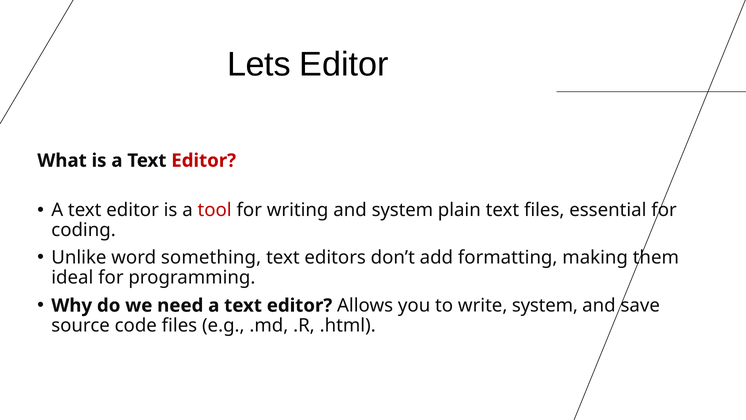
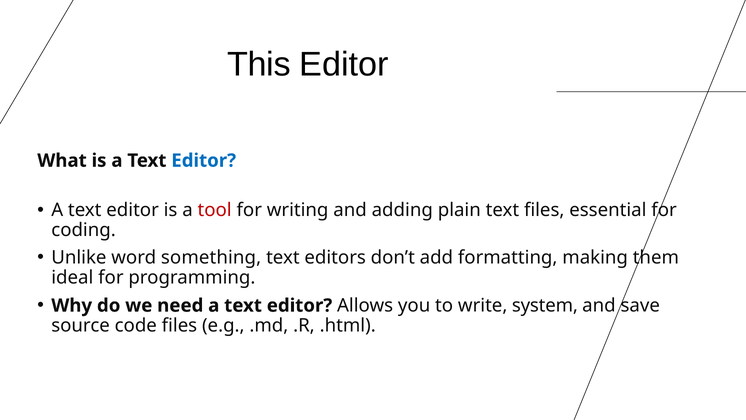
Lets: Lets -> This (259, 65)
Editor colour: red -> blue (204, 160)
and system: system -> adding (402, 210)
